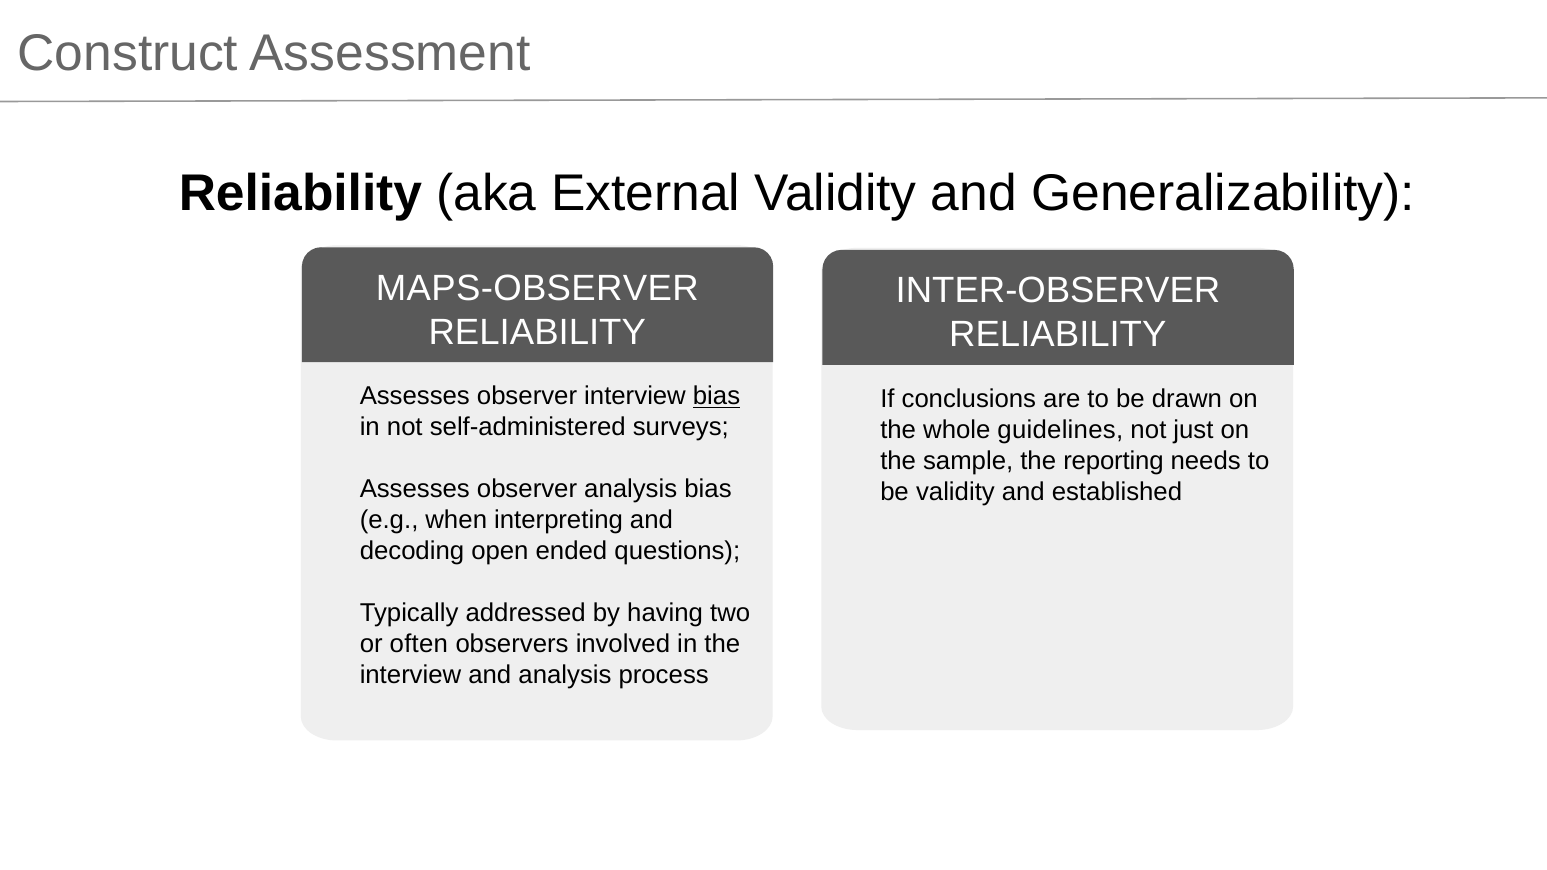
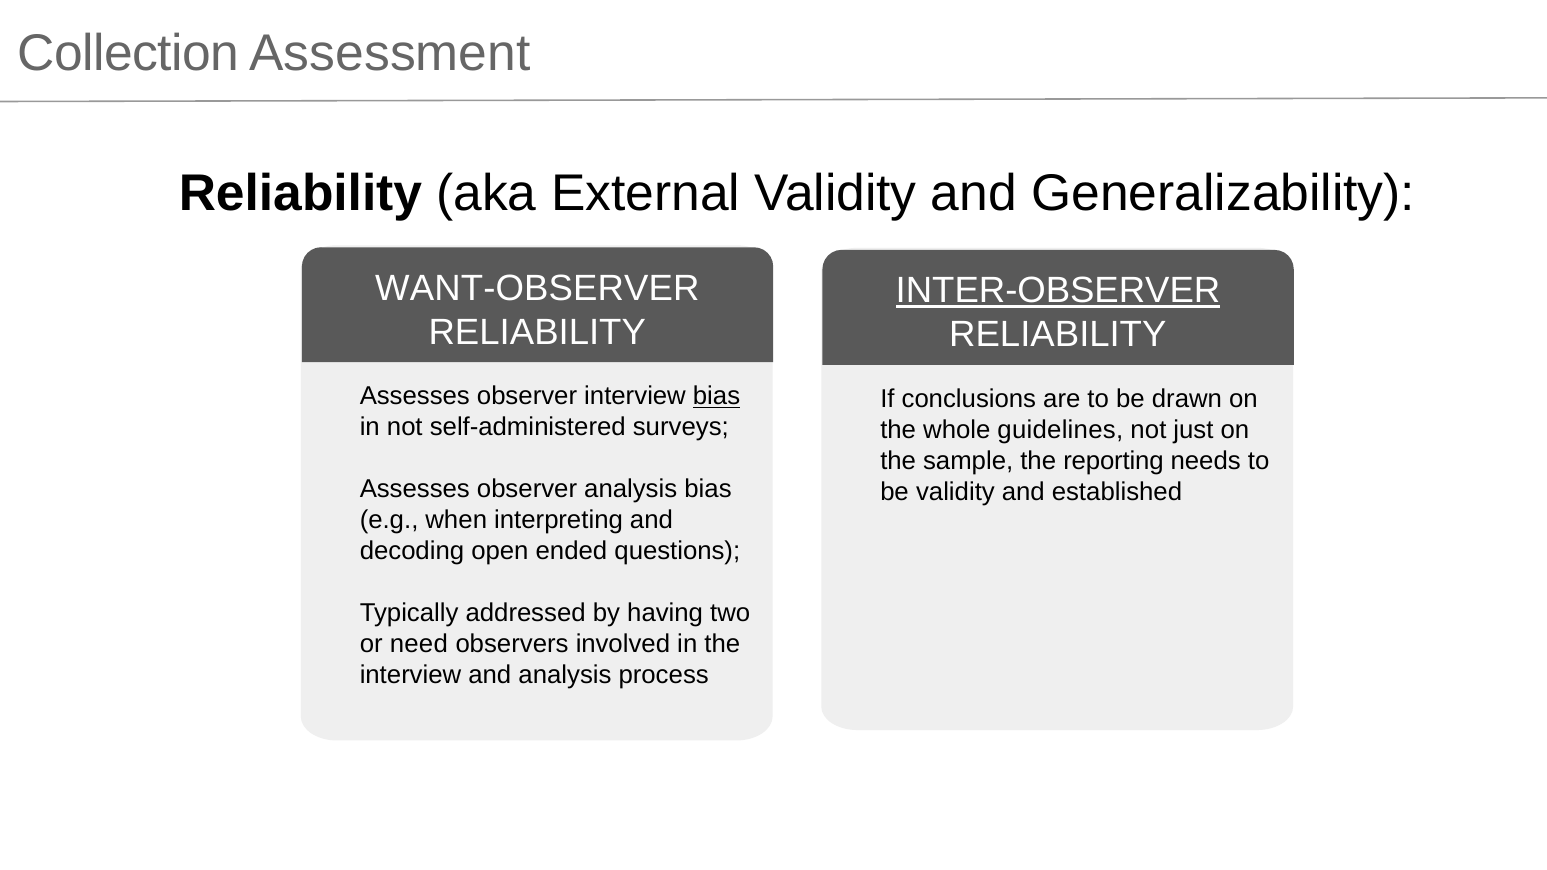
Construct: Construct -> Collection (128, 54)
MAPS-OBSERVER: MAPS-OBSERVER -> WANT-OBSERVER (537, 288)
INTER-OBSERVER underline: none -> present (1058, 291)
often: often -> need (419, 644)
